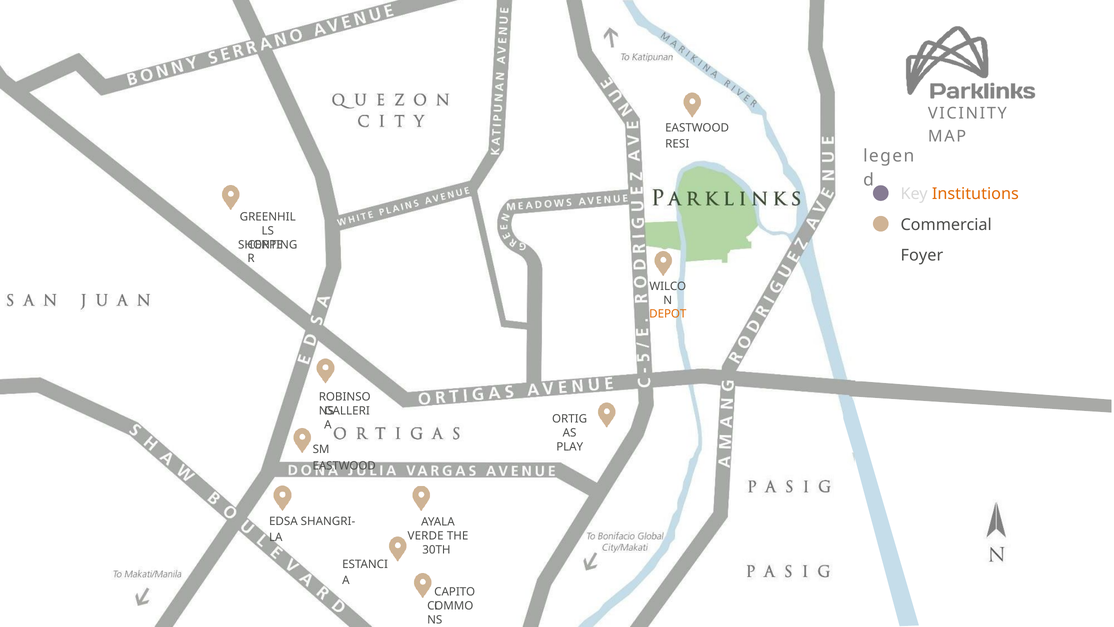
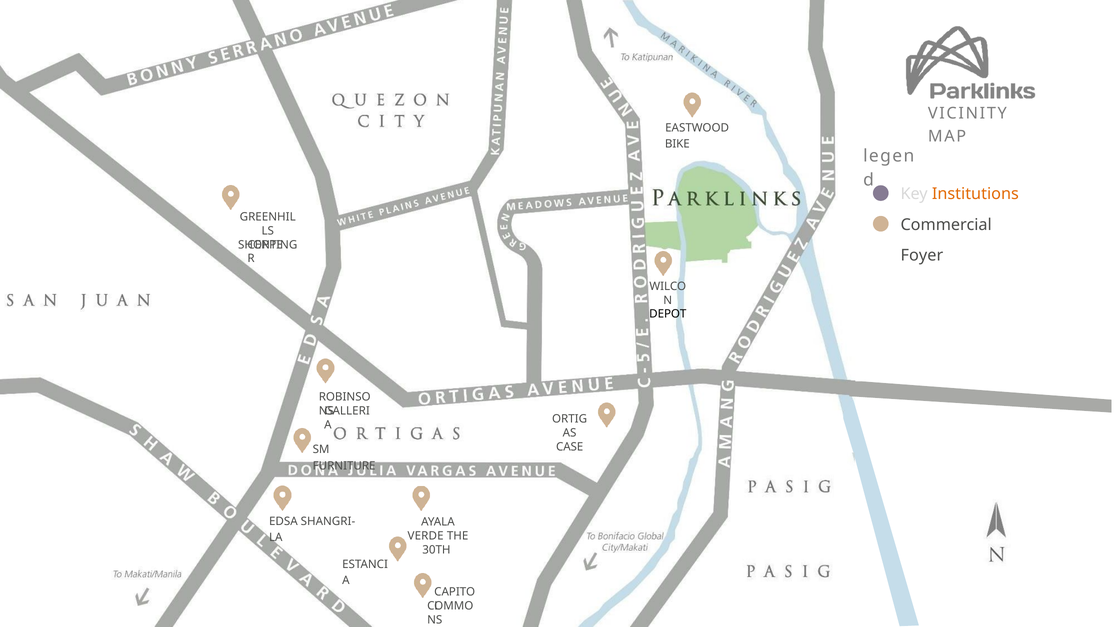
RESI: RESI -> BIKE (677, 144)
DEPOT colour: orange -> black (668, 314)
PLAY: PLAY -> CASE (570, 447)
EASTWOOD: EASTWOOD -> FURNITURE (344, 466)
